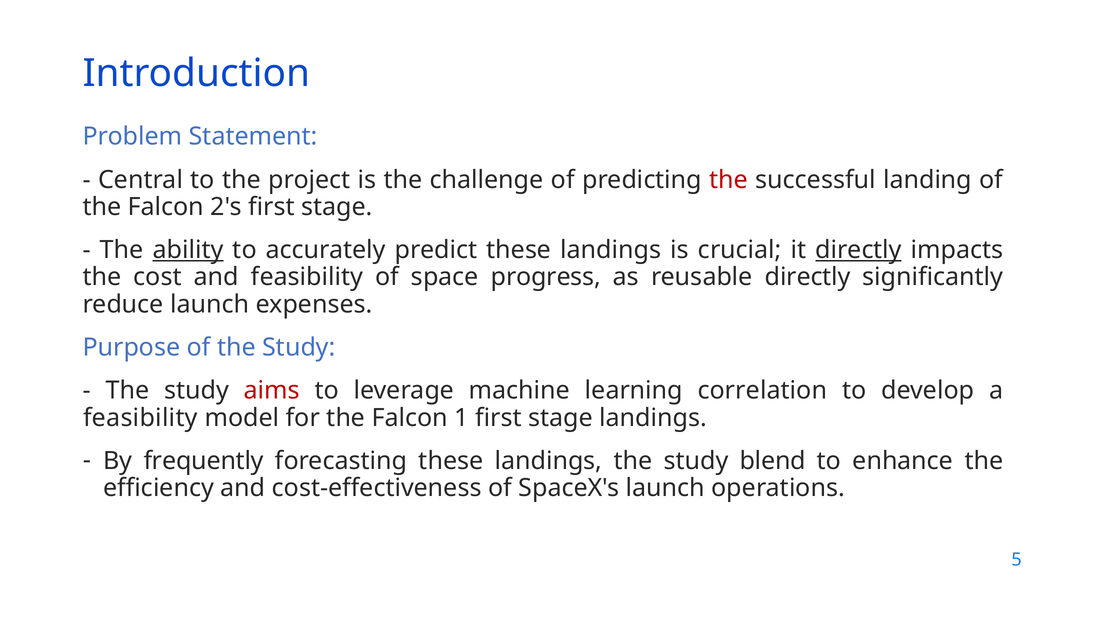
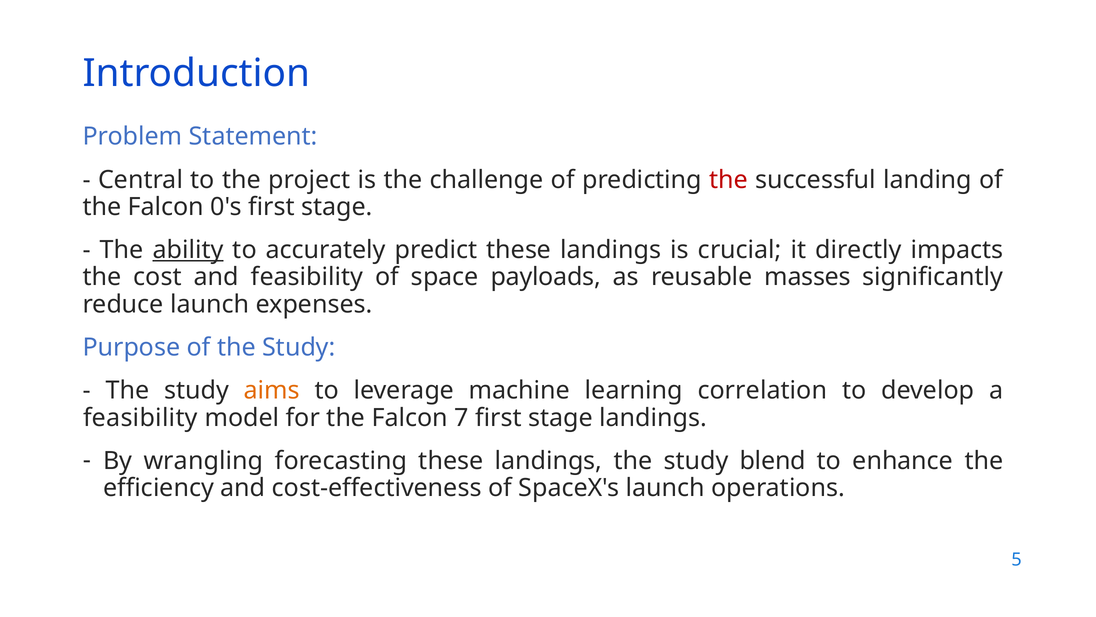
2's: 2's -> 0's (226, 207)
directly underline: present -> none (859, 250)
progress: progress -> payloads (546, 277)
reusable directly: directly -> masses (808, 277)
aims colour: red -> orange (272, 390)
1: 1 -> 7 (462, 417)
frequently: frequently -> wrangling (203, 461)
